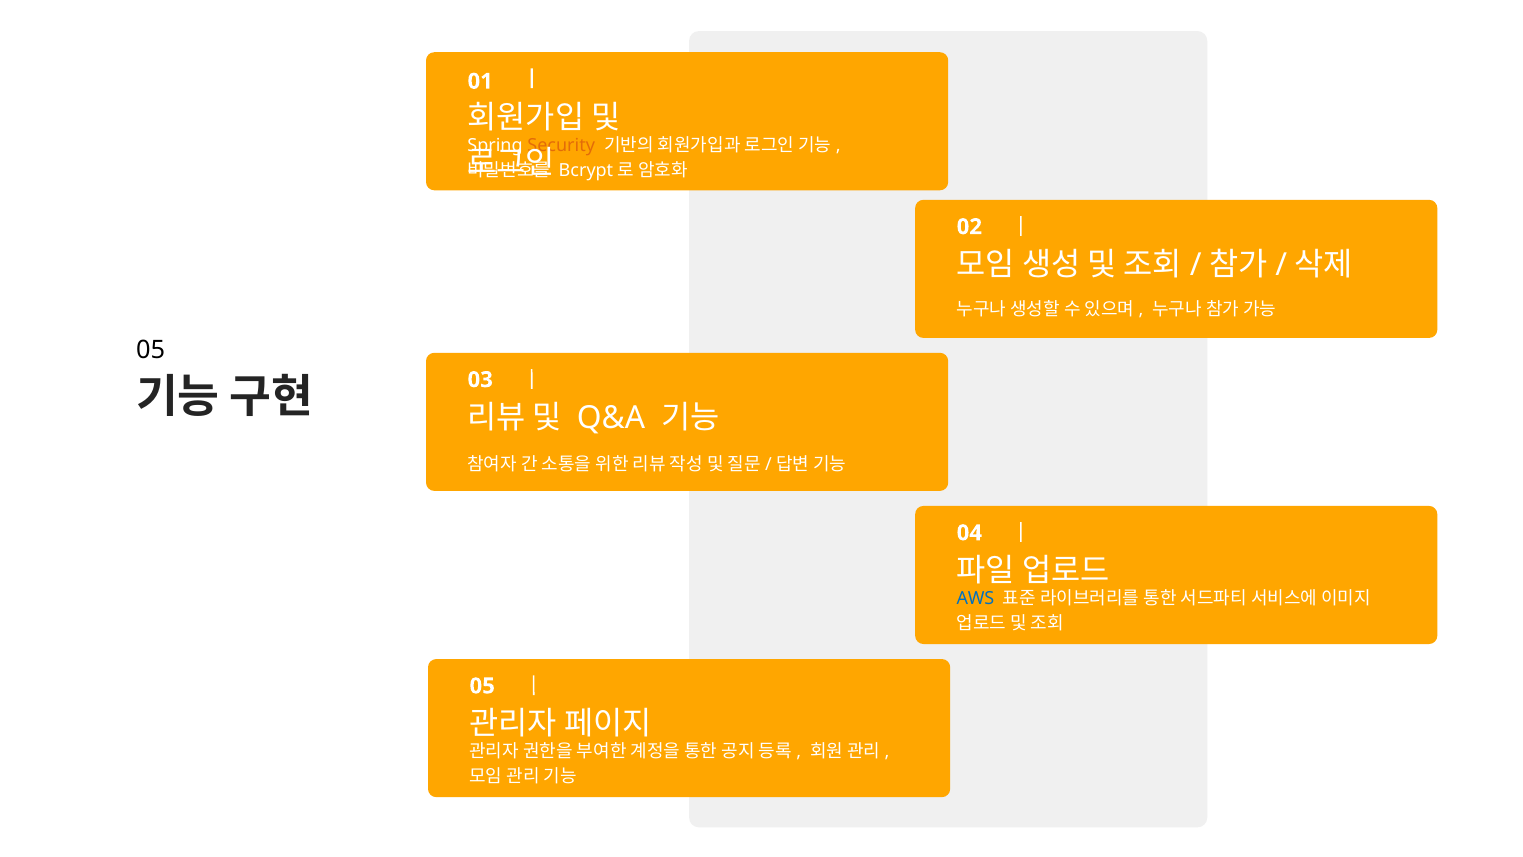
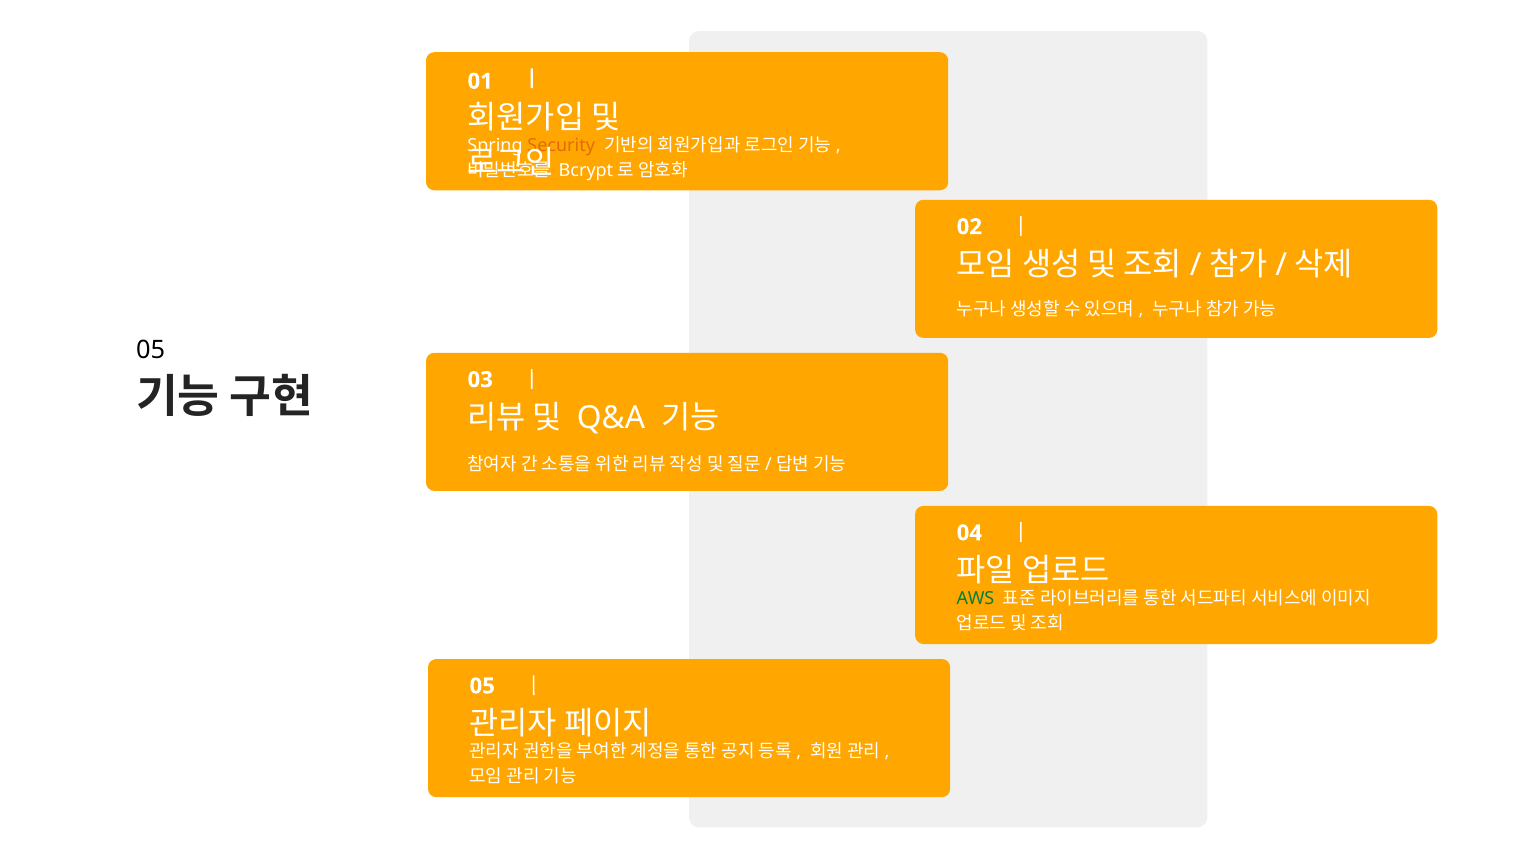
AWS colour: blue -> green (975, 598)
